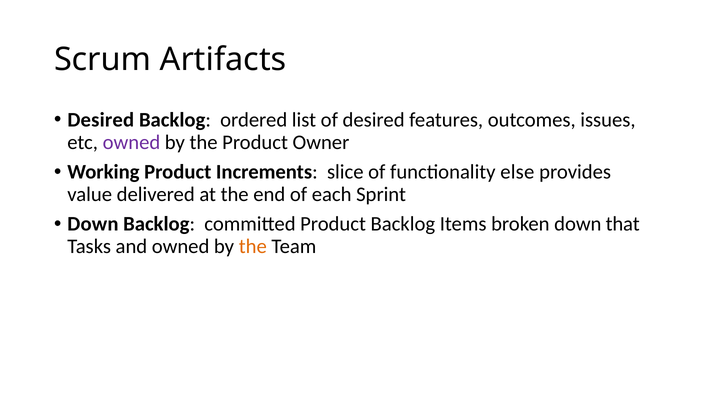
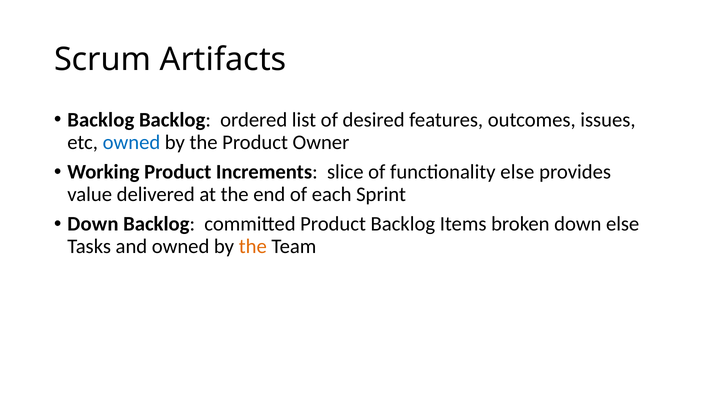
Desired: Desired -> Backlog (101, 120)
owned colour: purple -> blue (131, 142)
down that: that -> else (623, 224)
